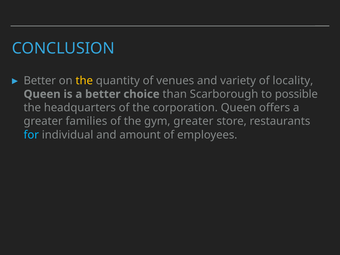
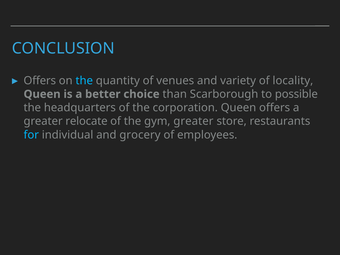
Better: Better -> Offers (40, 81)
the colour: yellow -> light blue (84, 81)
families: families -> relocate (87, 121)
amount: amount -> grocery (140, 135)
